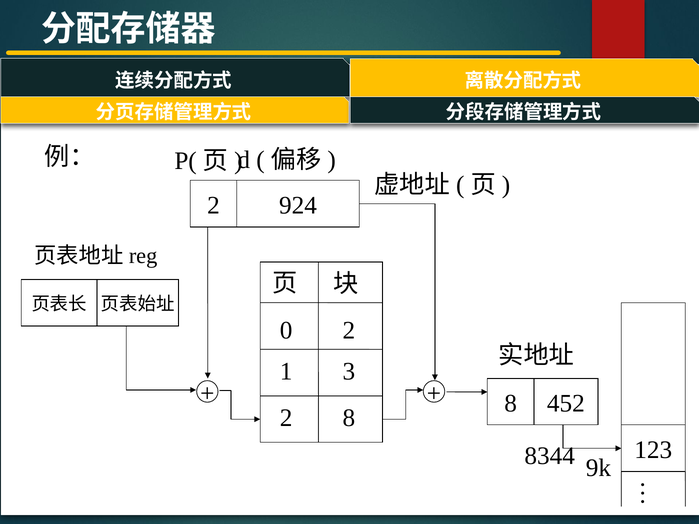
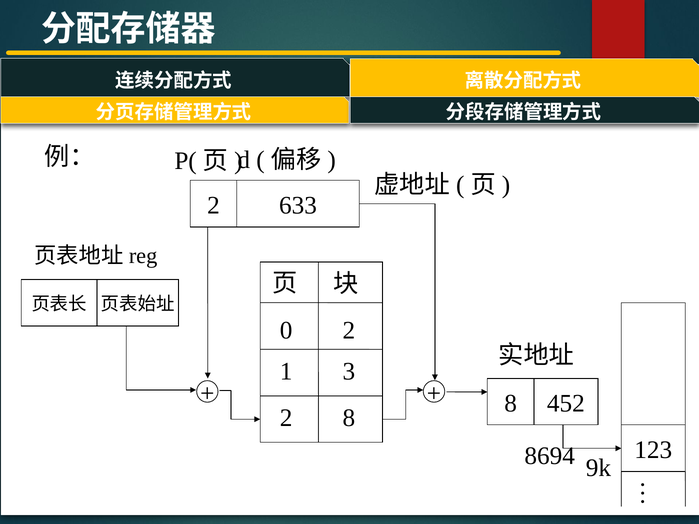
924: 924 -> 633 (298, 206)
8344: 8344 -> 8694 (550, 456)
